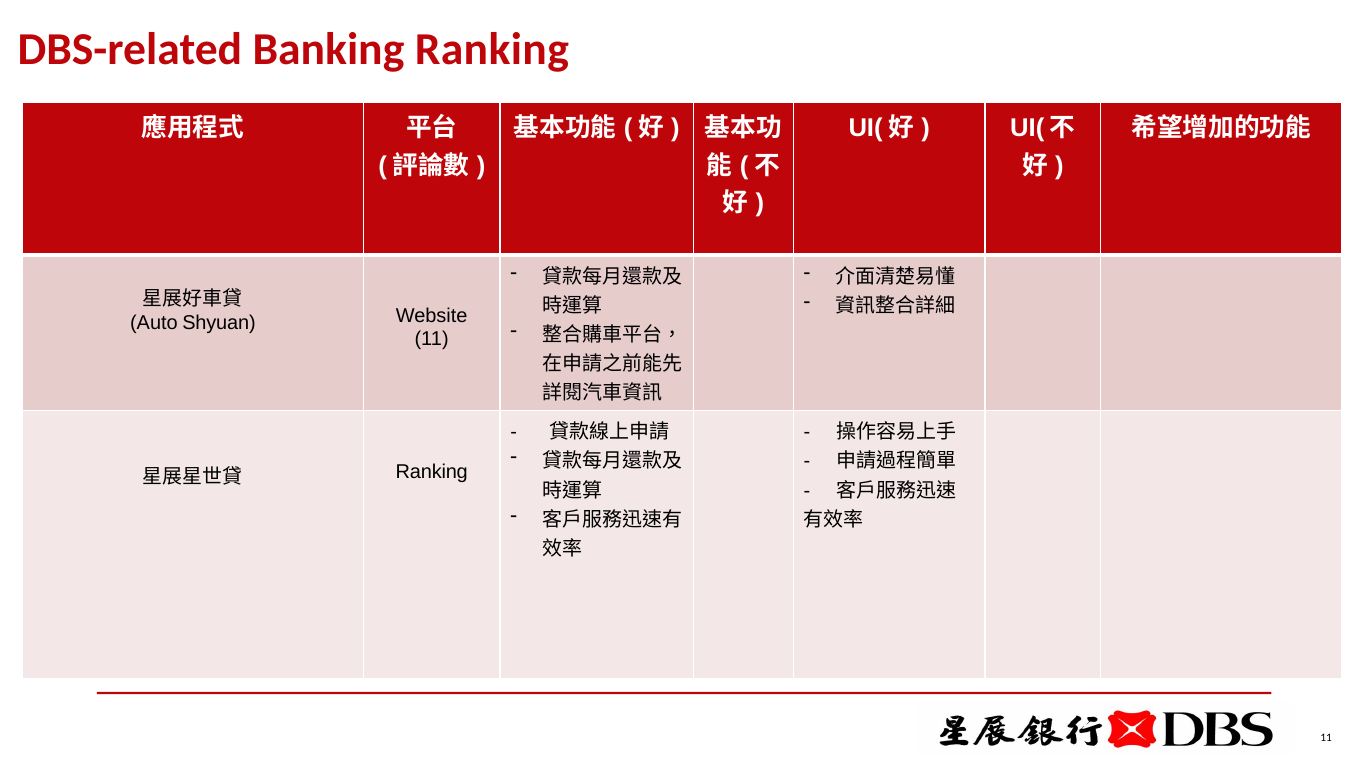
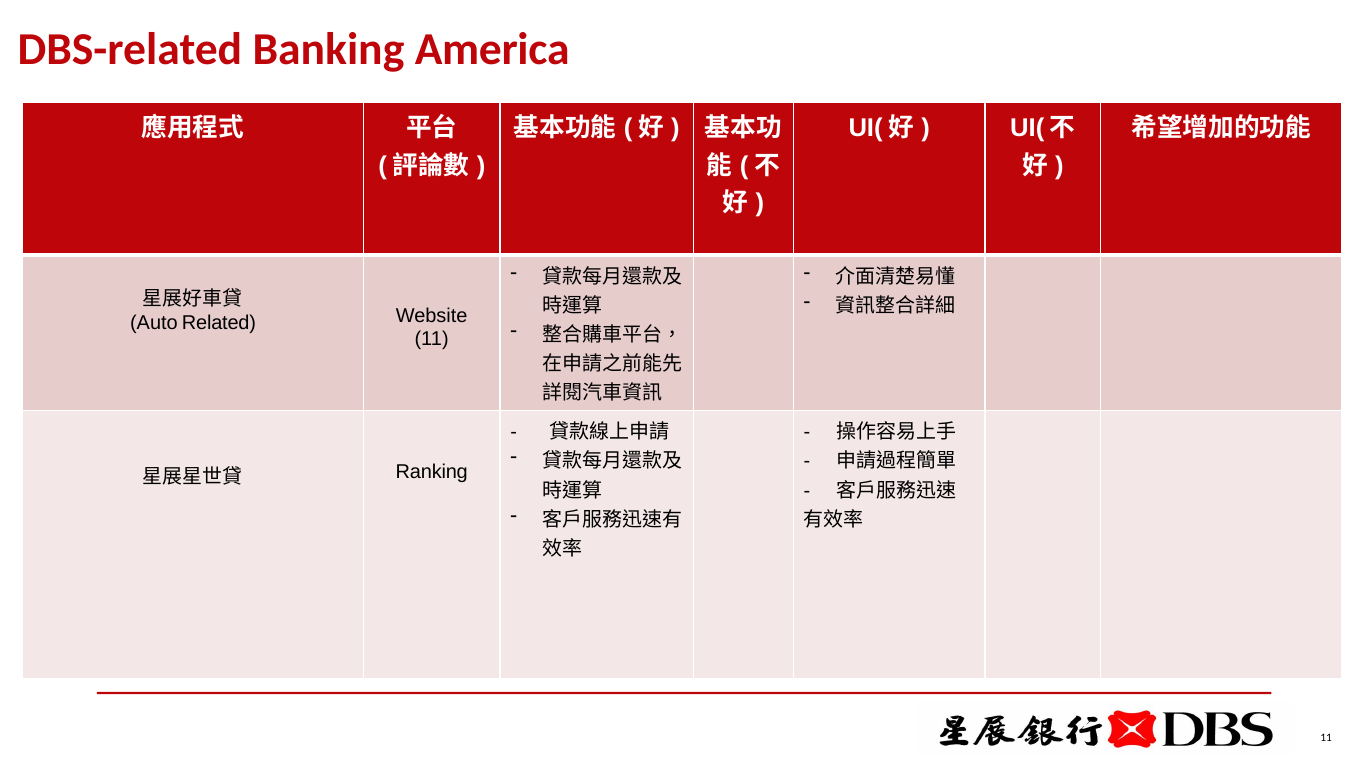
Banking Ranking: Ranking -> America (492, 50)
Shyuan: Shyuan -> Related (219, 323)
